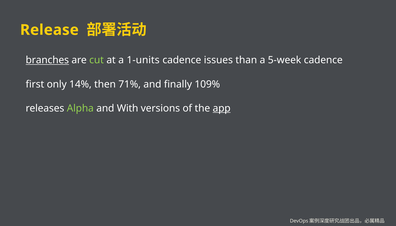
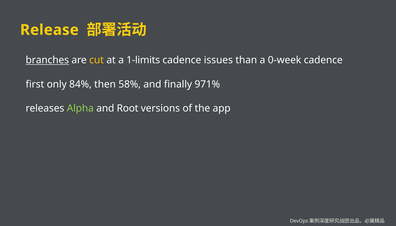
cut colour: light green -> yellow (97, 60)
1-units: 1-units -> 1-limits (143, 60)
5-week: 5-week -> 0-week (285, 60)
14%: 14% -> 84% (80, 84)
71%: 71% -> 58% (130, 84)
109%: 109% -> 971% (207, 84)
With: With -> Root (128, 108)
app underline: present -> none (222, 108)
